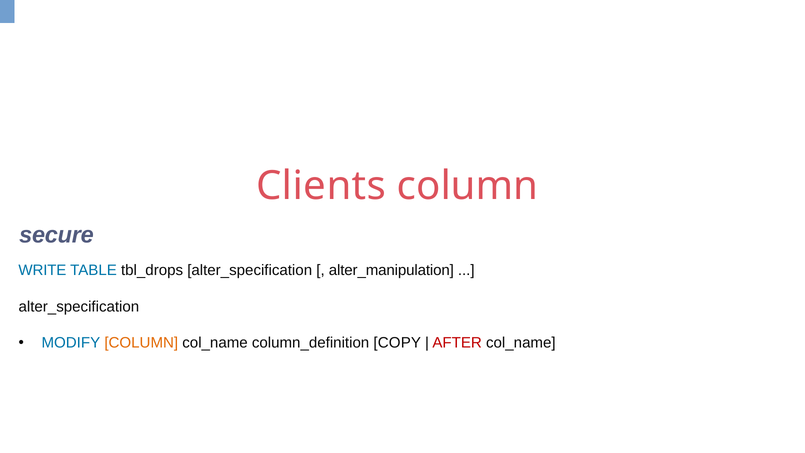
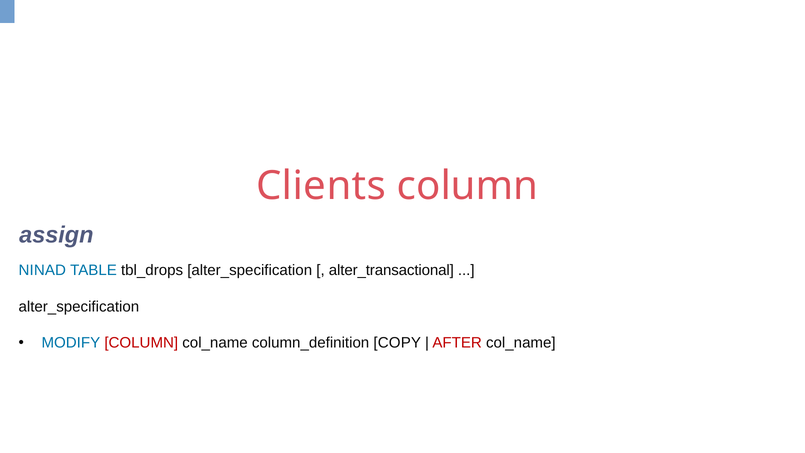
secure: secure -> assign (56, 235)
WRITE: WRITE -> NINAD (42, 270)
alter_manipulation: alter_manipulation -> alter_transactional (391, 270)
COLUMN colour: orange -> red (141, 343)
